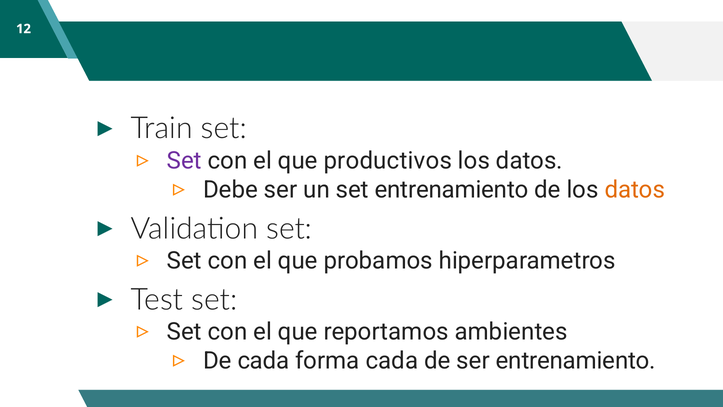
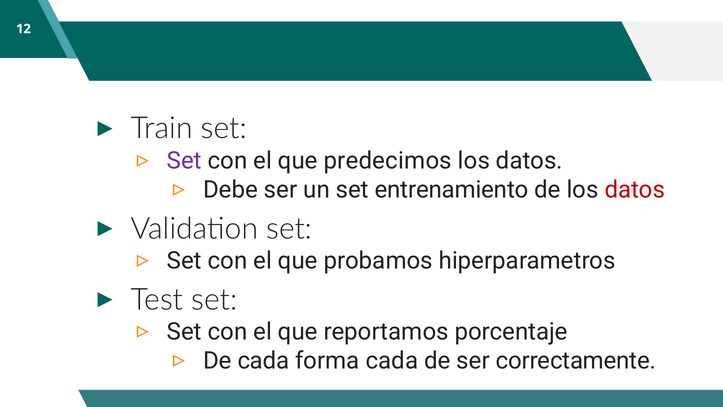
productivos: productivos -> predecimos (388, 161)
datos colour: orange -> red (635, 189)
ambientes: ambientes -> porcentaje (511, 332)
ser entrenamiento: entrenamiento -> correctamente (576, 361)
